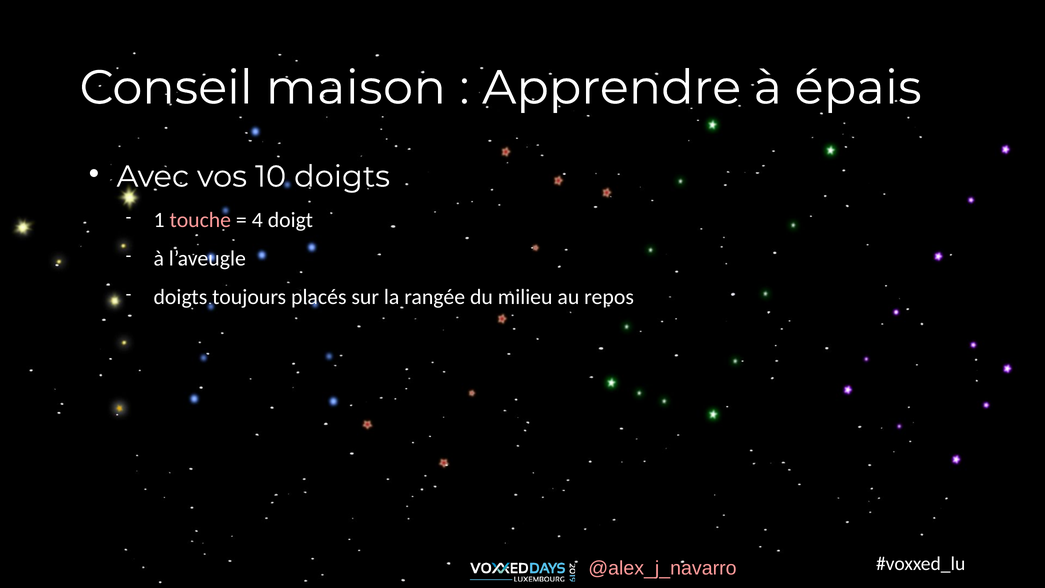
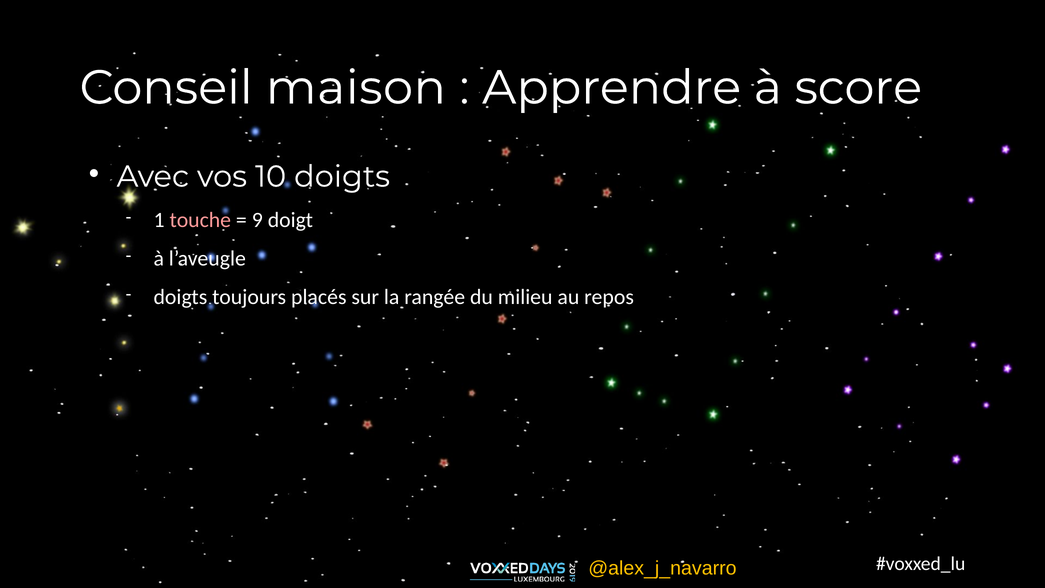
épais: épais -> score (858, 88)
4: 4 -> 9 (257, 220)
@alex_j_navarro colour: pink -> yellow (662, 568)
